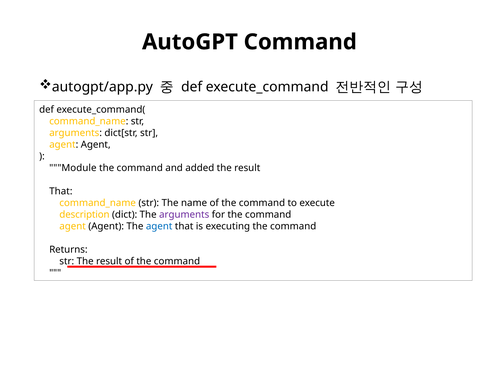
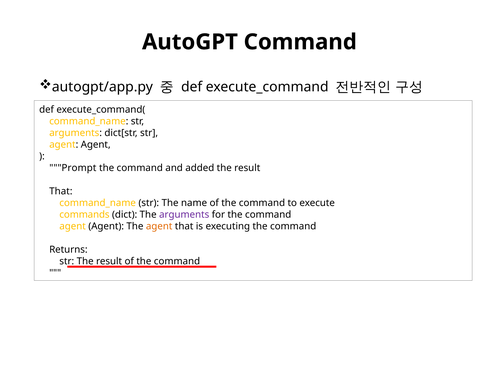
Module: Module -> Prompt (73, 168)
description: description -> commands (84, 214)
agent colour: blue -> orange (159, 226)
